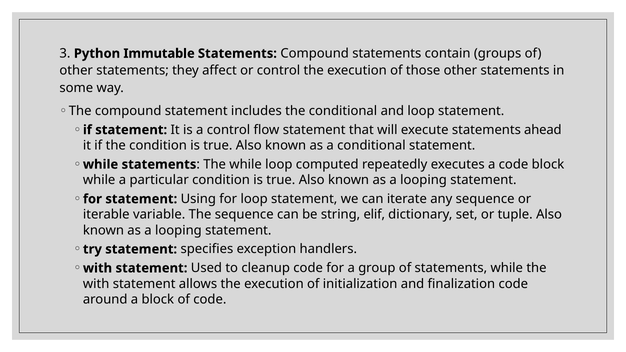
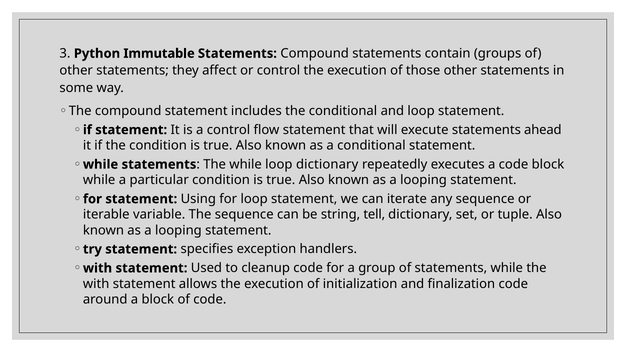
loop computed: computed -> dictionary (327, 164)
elif: elif -> tell (374, 215)
